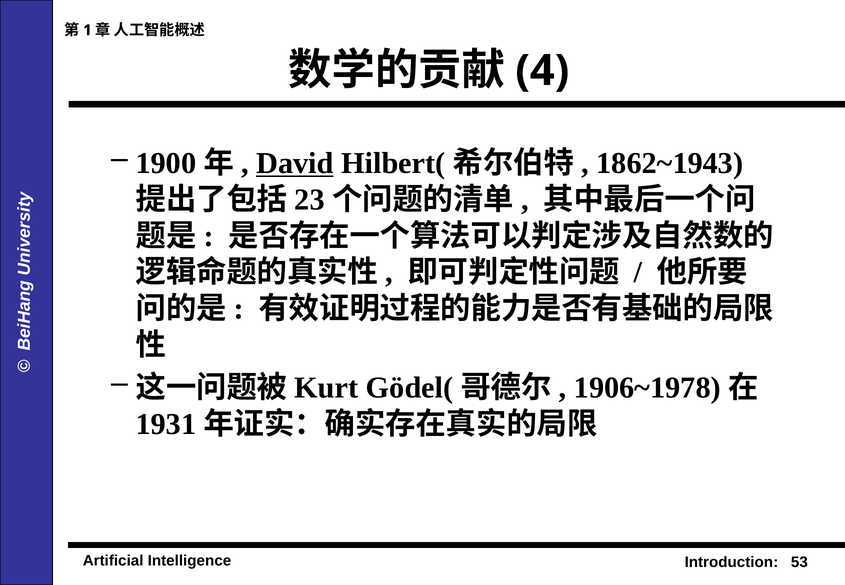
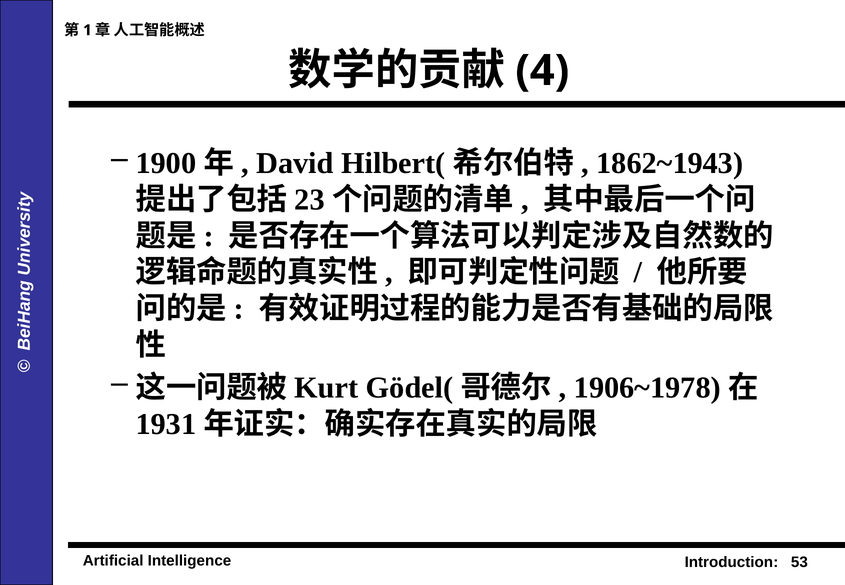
David underline: present -> none (295, 163)
